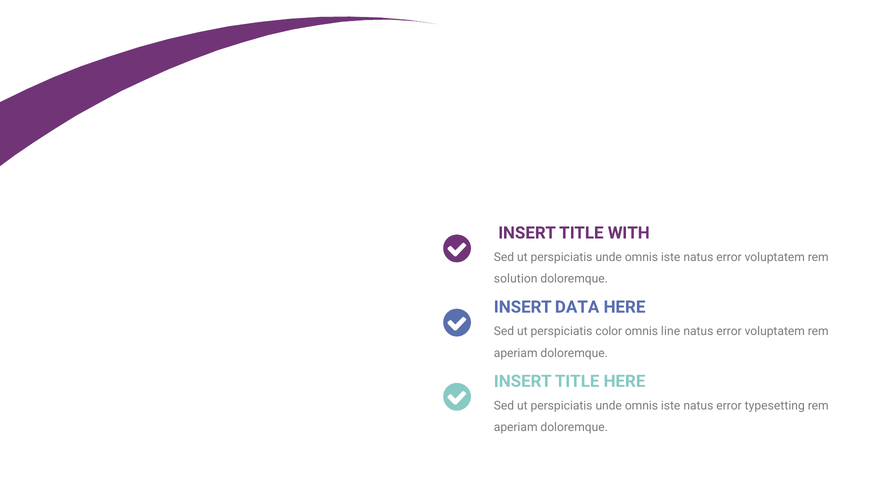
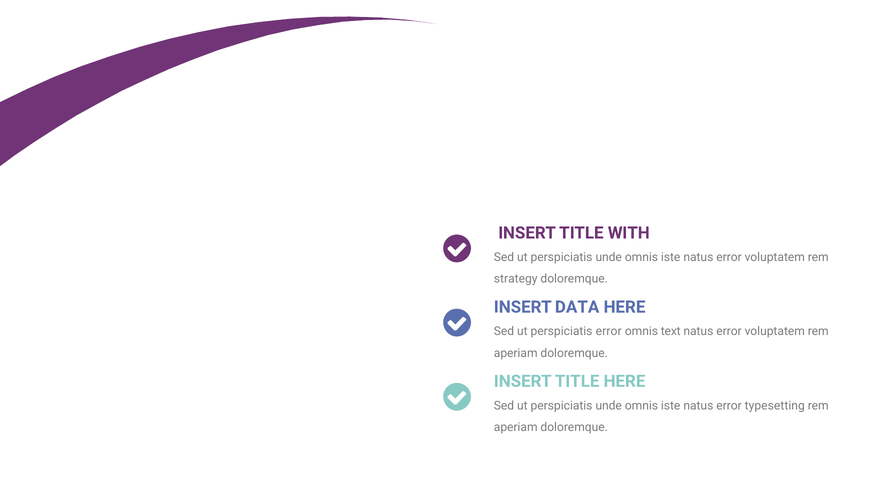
solution: solution -> strategy (516, 279)
perspiciatis color: color -> error (609, 331)
line: line -> text (671, 331)
